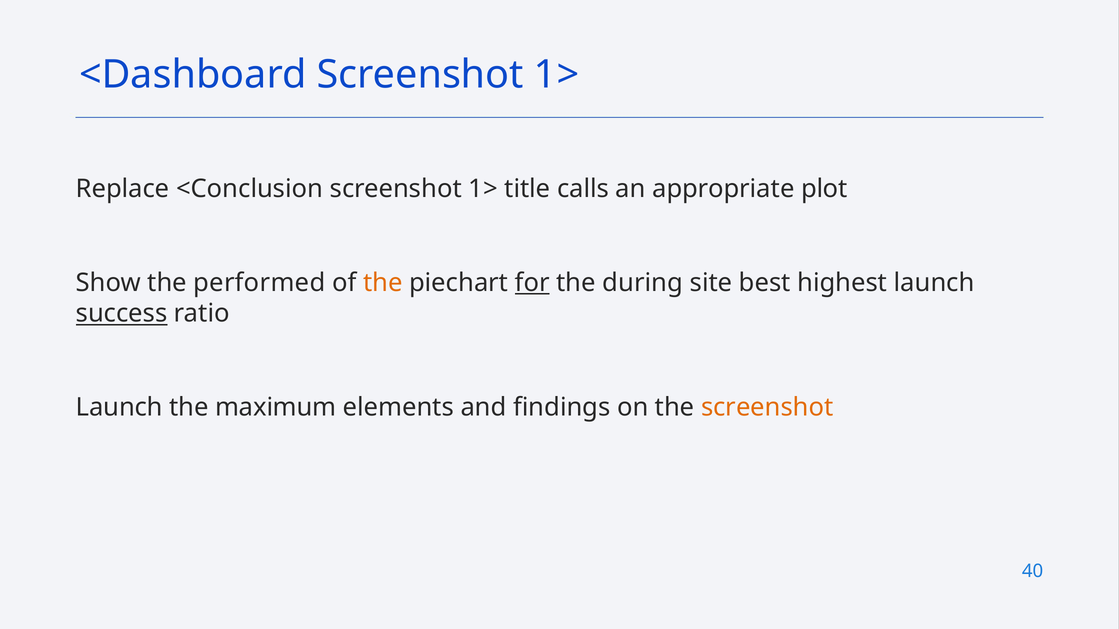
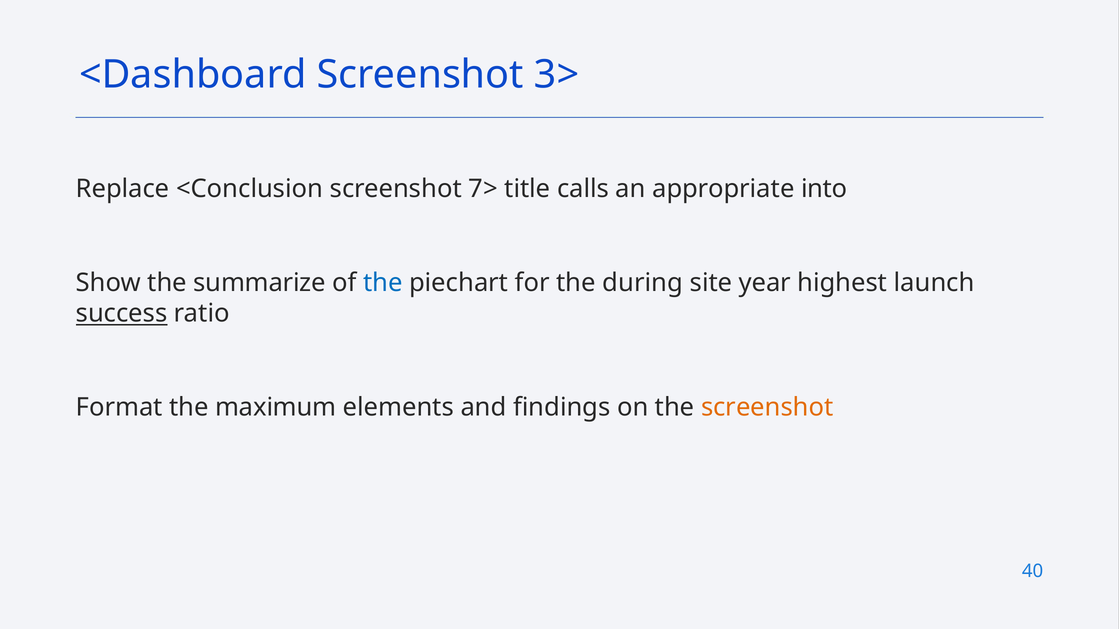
<Dashboard Screenshot 1>: 1> -> 3> (557, 75)
1>: 1> -> 7> (483, 189)
plot: plot -> into (824, 189)
performed: performed -> summarize (260, 283)
the colour: orange -> blue (383, 283)
for underline: present -> none (532, 283)
best: best -> year (765, 283)
Launch: Launch -> Format (119, 408)
